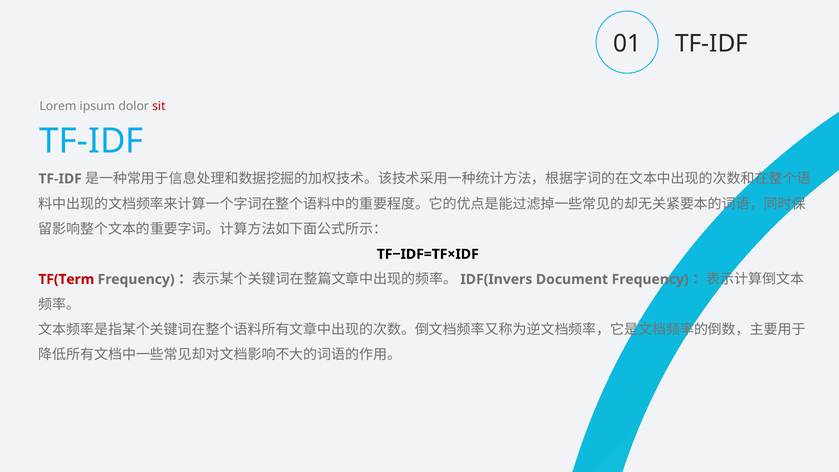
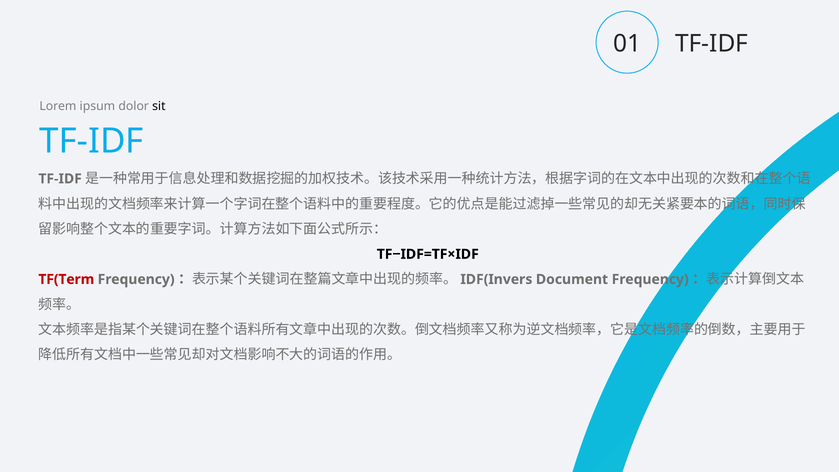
sit colour: red -> black (159, 106)
